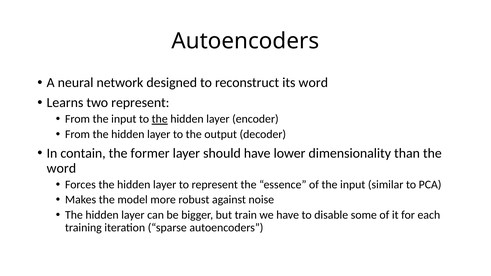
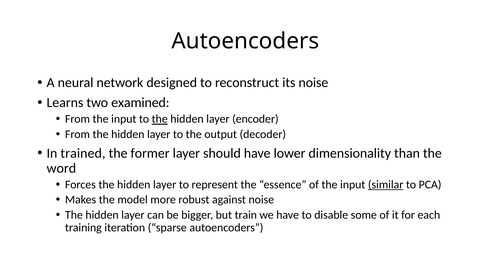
its word: word -> noise (313, 83)
two represent: represent -> examined (140, 103)
contain: contain -> trained (83, 153)
similar underline: none -> present (386, 185)
